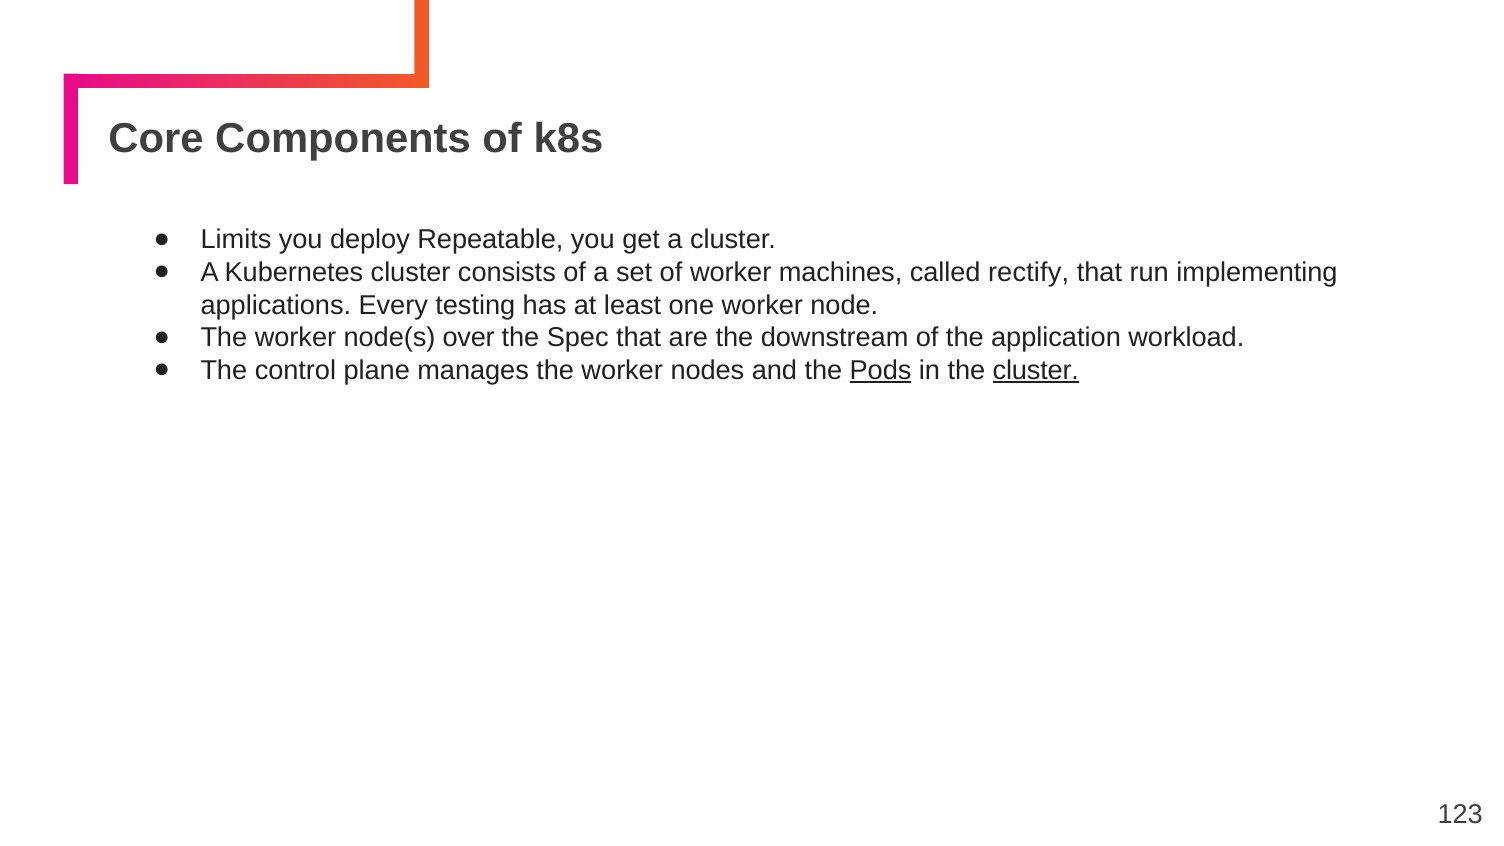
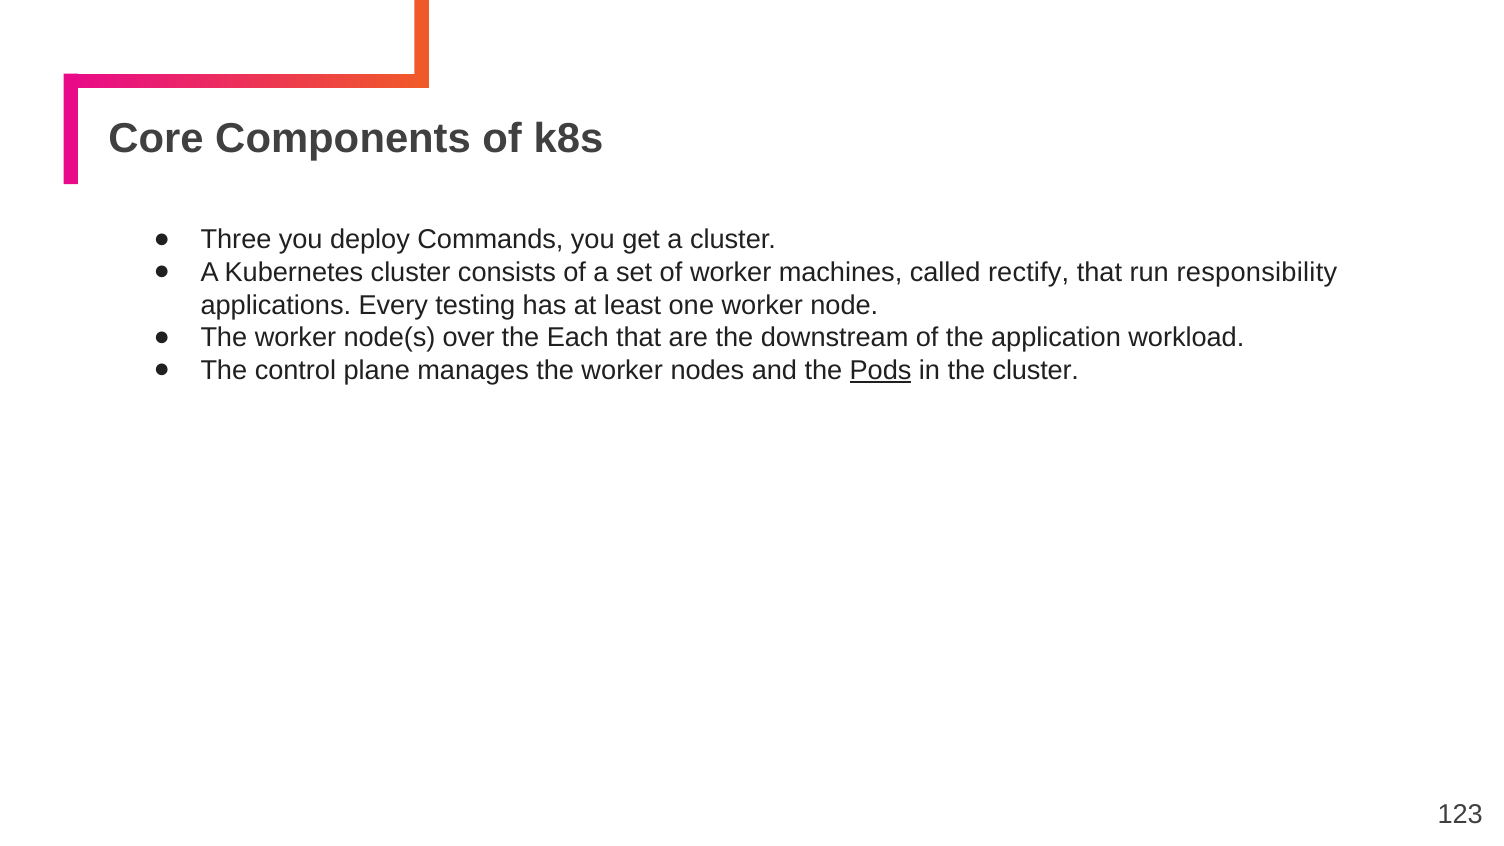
Limits: Limits -> Three (236, 240)
Repeatable: Repeatable -> Commands (490, 240)
implementing: implementing -> responsibility (1257, 272)
Spec: Spec -> Each (578, 338)
cluster underline: present -> none (1036, 370)
